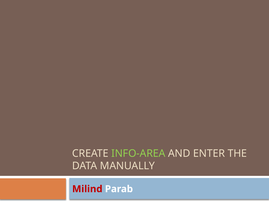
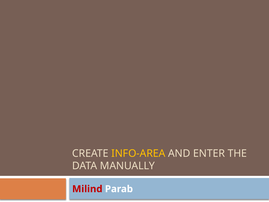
INFO-AREA colour: light green -> yellow (138, 153)
